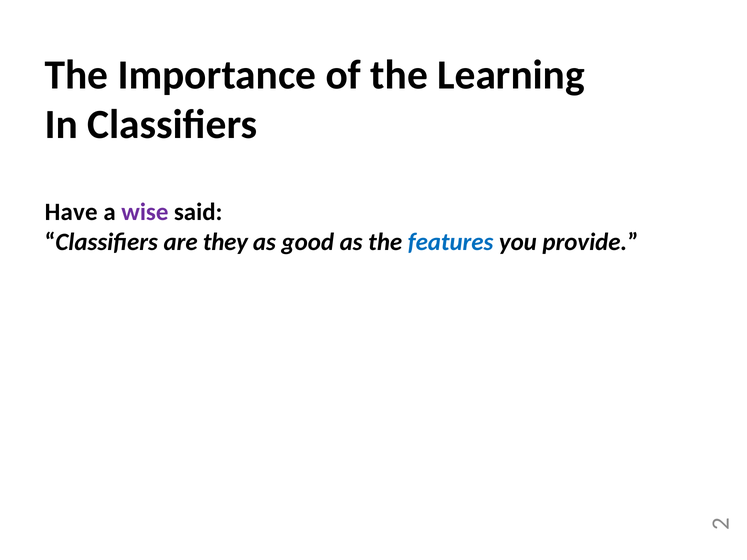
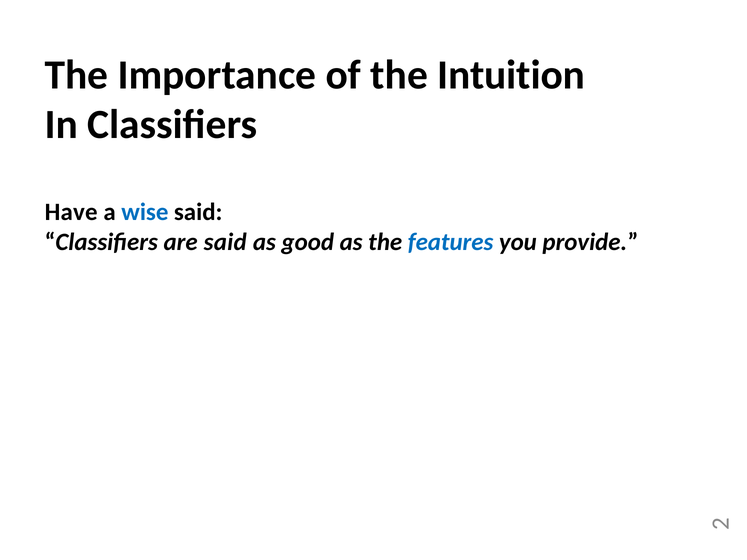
Learning: Learning -> Intuition (511, 75)
wise colour: purple -> blue (145, 212)
are they: they -> said (225, 242)
